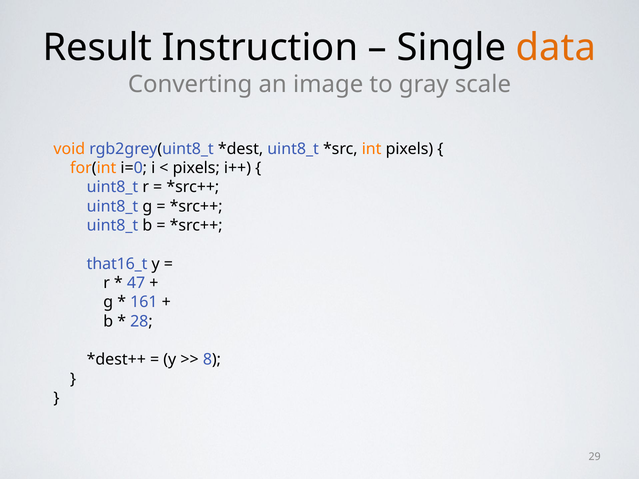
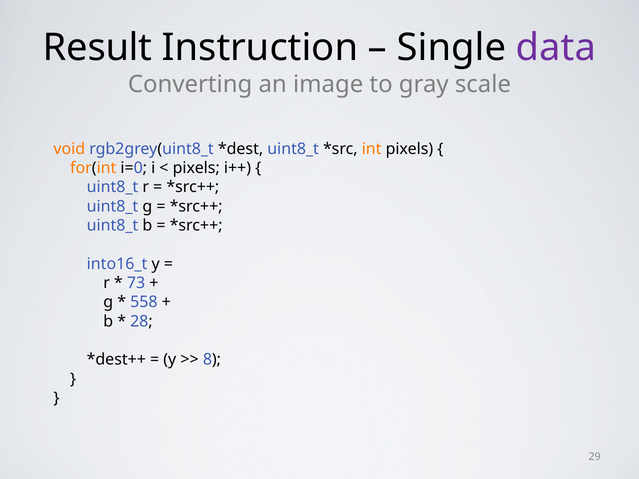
data colour: orange -> purple (556, 48)
that16_t: that16_t -> into16_t (117, 264)
47: 47 -> 73 (136, 283)
161: 161 -> 558 (144, 302)
